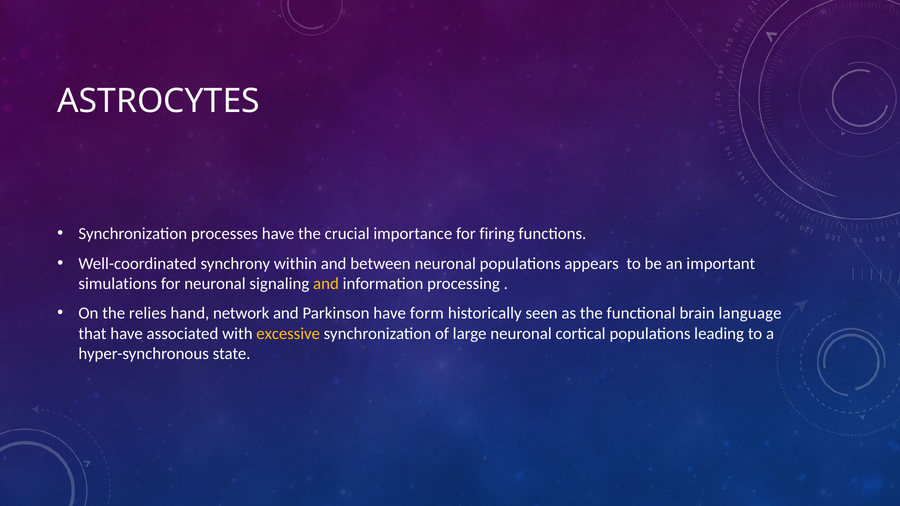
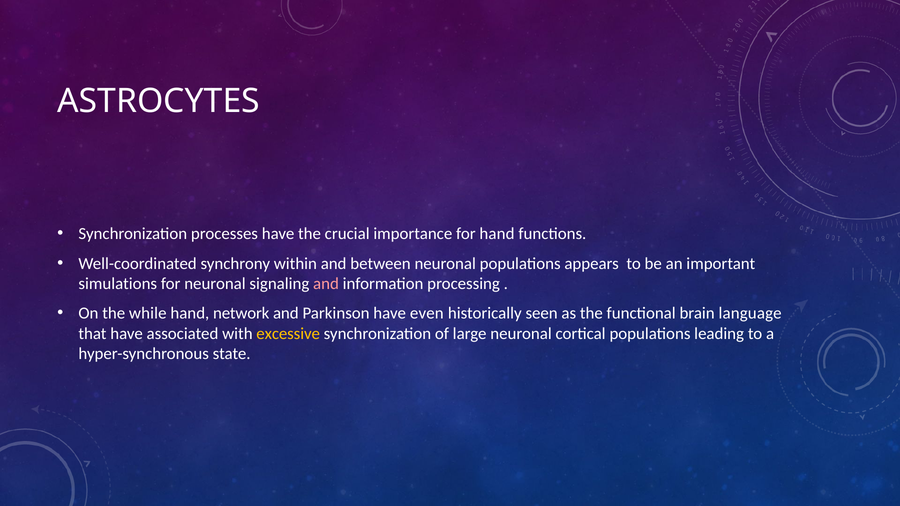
for firing: firing -> hand (497, 234)
and colour: yellow -> pink (326, 284)
relies: relies -> while (148, 313)
form: form -> even (427, 313)
